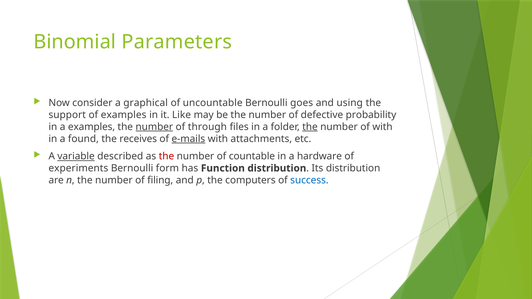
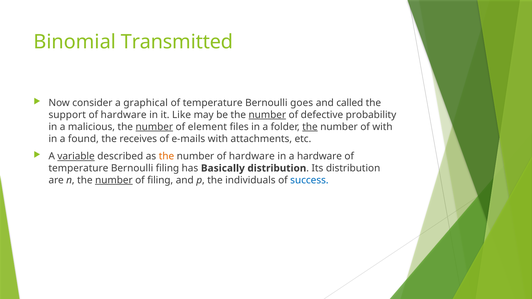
Parameters: Parameters -> Transmitted (177, 42)
uncountable: uncountable -> temperature (213, 103)
using: using -> called (350, 103)
examples: examples -> hardware (124, 115)
number underline: none -> present (267, 115)
a examples: examples -> malicious (91, 127)
through: through -> element (207, 127)
e-mails underline: present -> none (188, 139)
the colour: red -> orange (166, 156)
number of countable: countable -> hardware (252, 156)
experiments: experiments -> temperature (78, 168)
Bernoulli form: form -> filing (167, 168)
Function: Function -> Basically (223, 168)
number underline: none -> present (114, 180)
computers: computers -> individuals (250, 180)
